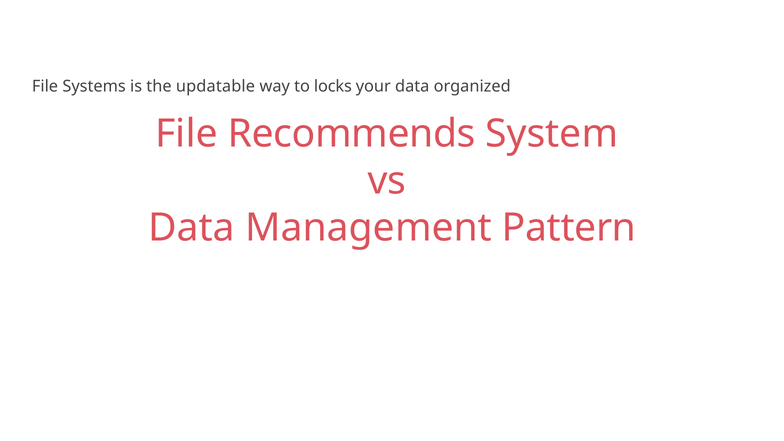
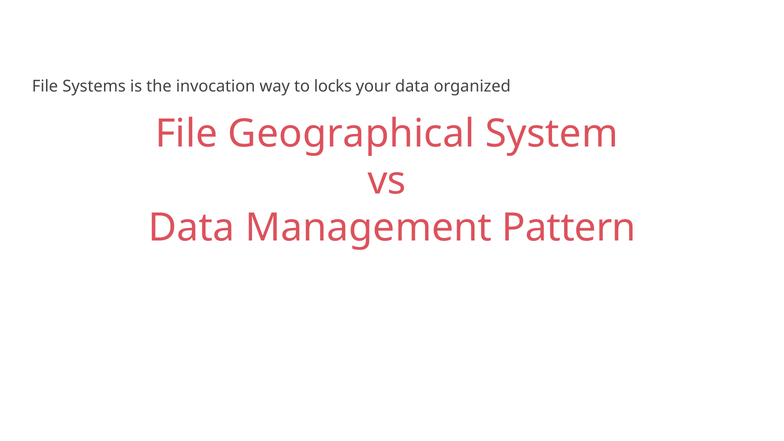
updatable: updatable -> invocation (216, 86)
Recommends: Recommends -> Geographical (351, 134)
